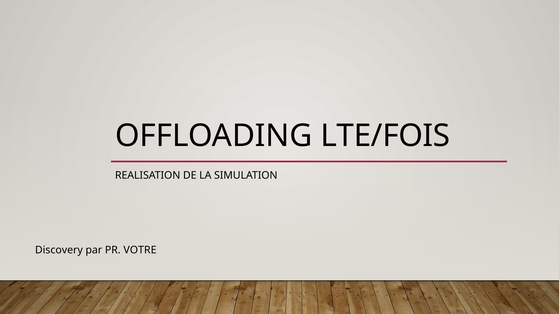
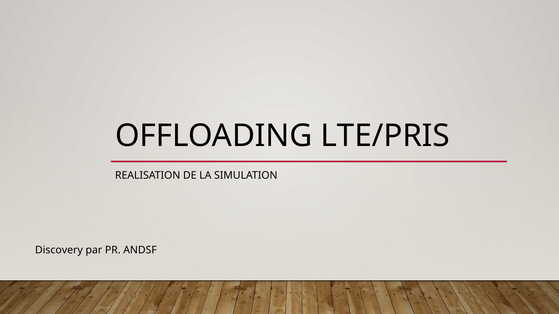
LTE/FOIS: LTE/FOIS -> LTE/PRIS (385, 136)
VOTRE: VOTRE -> ANDSF (140, 250)
